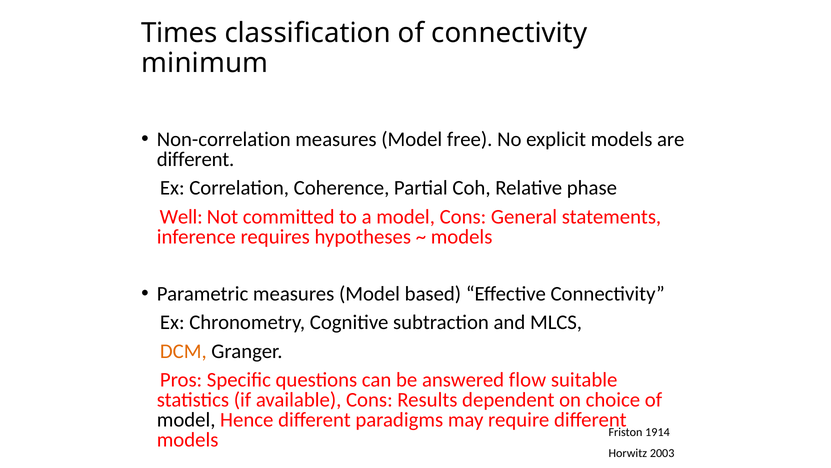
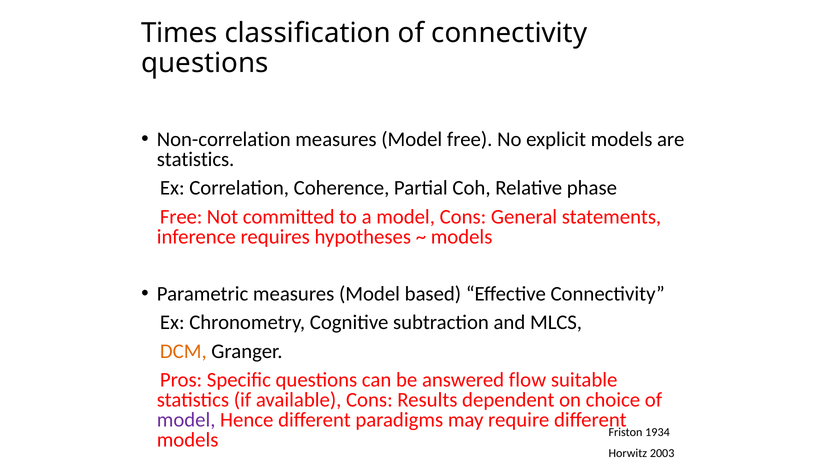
minimum: minimum -> questions (205, 63)
different: different -> statistics (196, 159)
Well: Well -> Free (181, 216)
model colour: black -> purple (186, 419)
1914: 1914 -> 1934 (657, 432)
